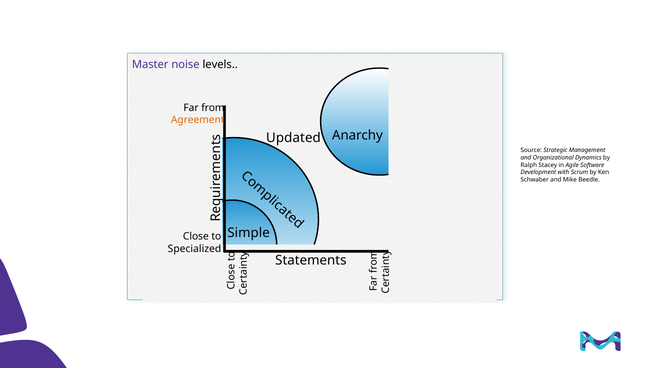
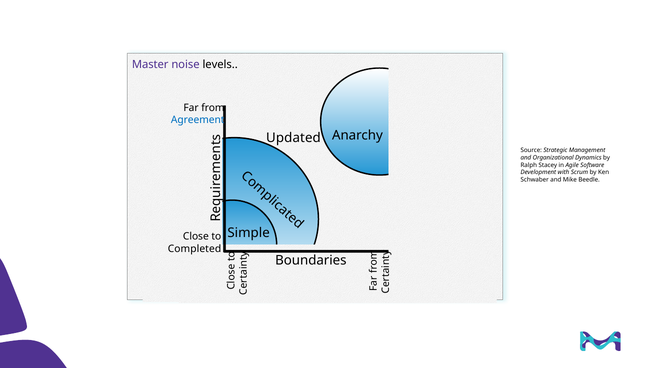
Agreement colour: orange -> blue (198, 120)
Specialized: Specialized -> Completed (194, 249)
Statements: Statements -> Boundaries (311, 260)
